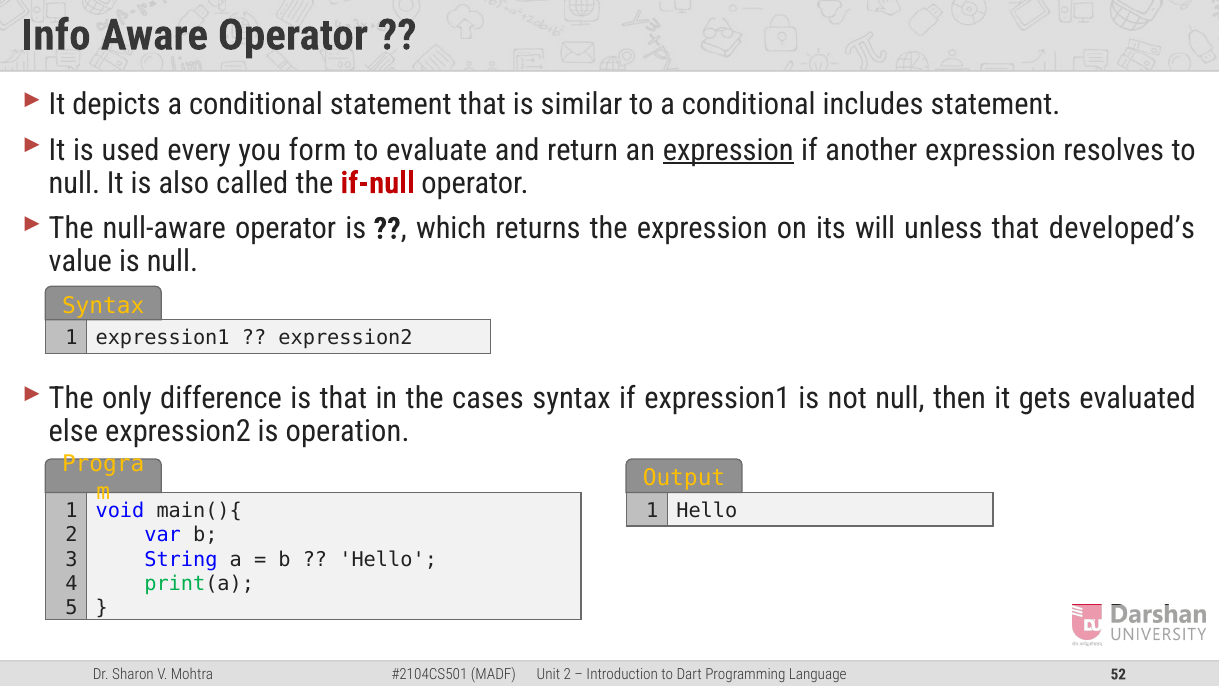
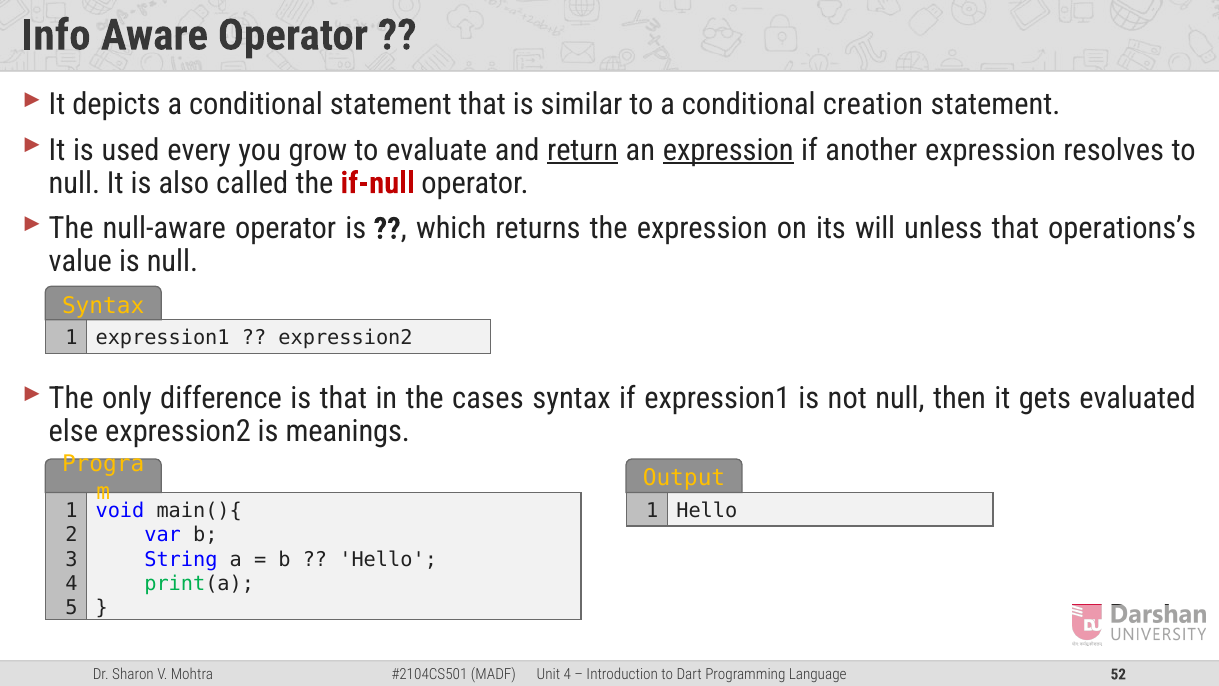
includes: includes -> creation (873, 105)
form: form -> grow (318, 150)
return underline: none -> present (583, 150)
developed’s: developed’s -> operations’s (1122, 229)
operation: operation -> meanings (348, 431)
2: 2 -> 4 (567, 674)
